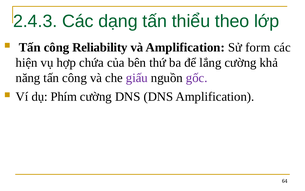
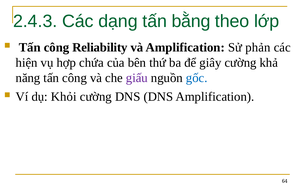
thiểu: thiểu -> bằng (191, 21)
form: form -> phản (258, 47)
lắng: lắng -> giây (210, 63)
gốc colour: purple -> blue (197, 78)
Phím: Phím -> Khỏi (64, 97)
